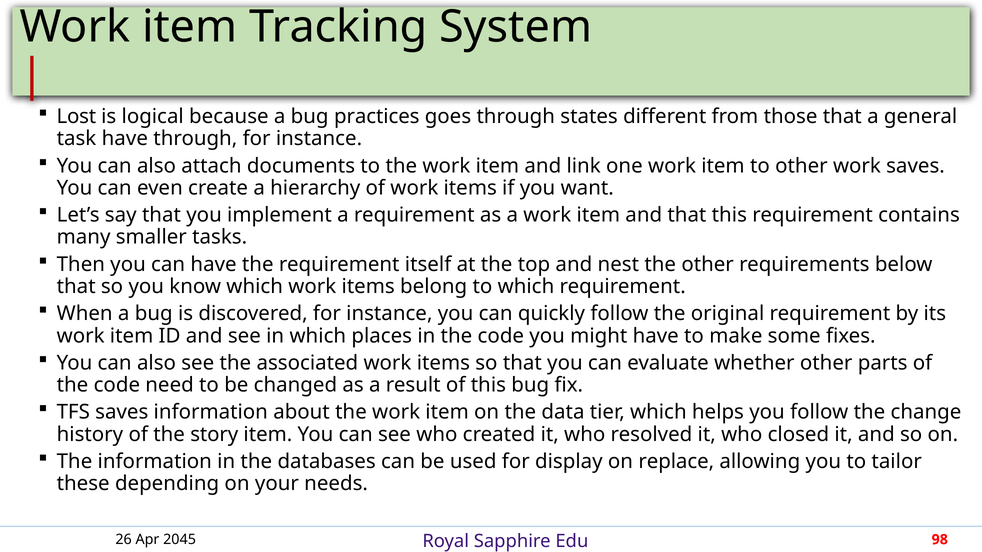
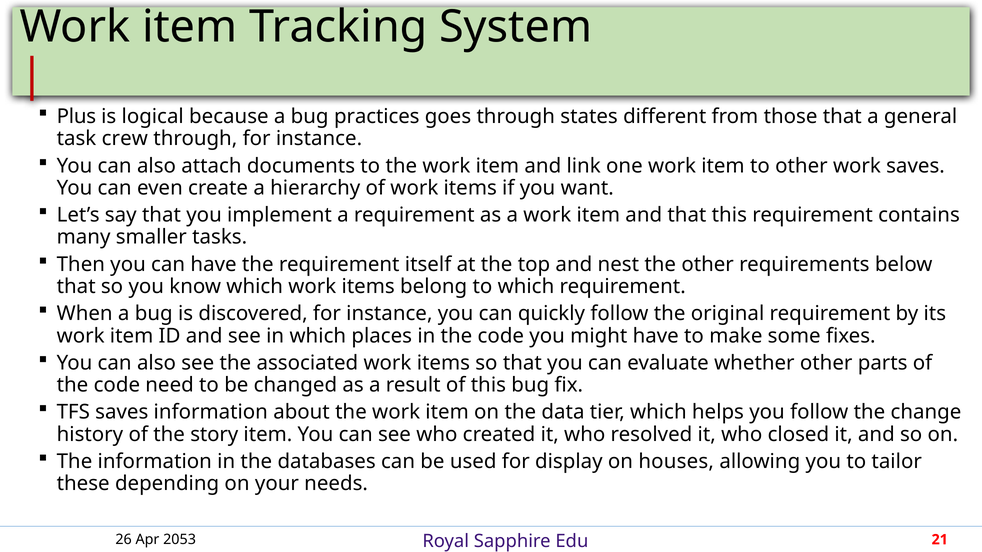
Lost: Lost -> Plus (76, 117)
task have: have -> crew (125, 139)
replace: replace -> houses (676, 462)
2045: 2045 -> 2053 (180, 540)
98: 98 -> 21 (940, 540)
